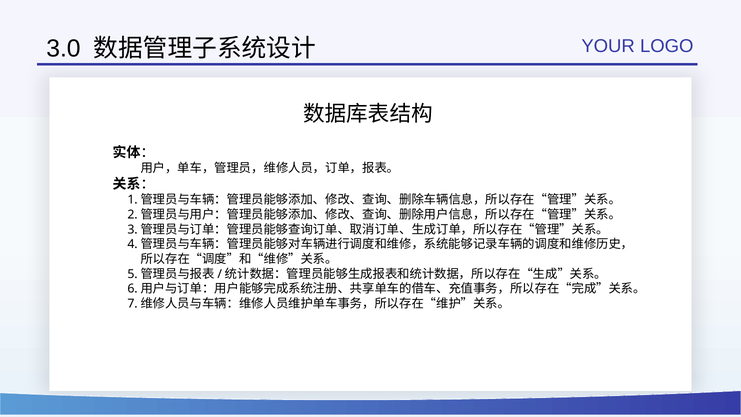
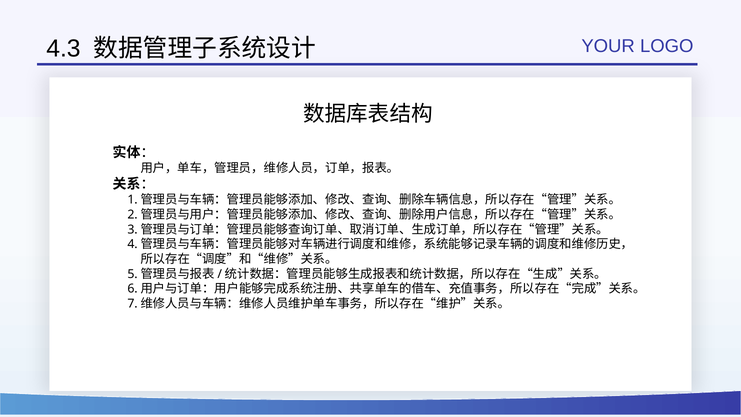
3.0: 3.0 -> 4.3 (63, 48)
